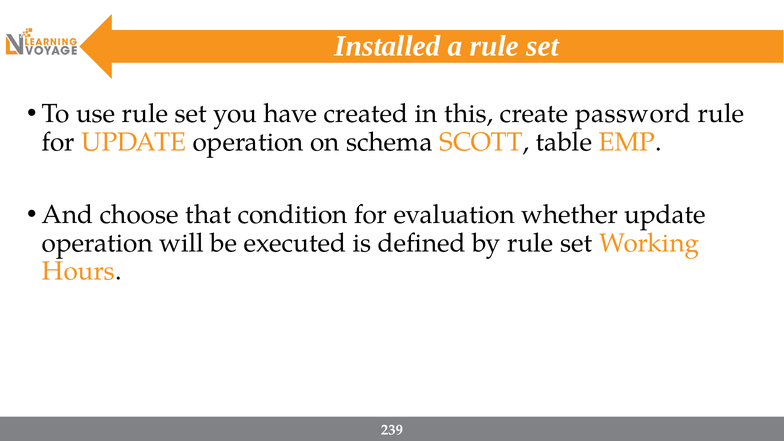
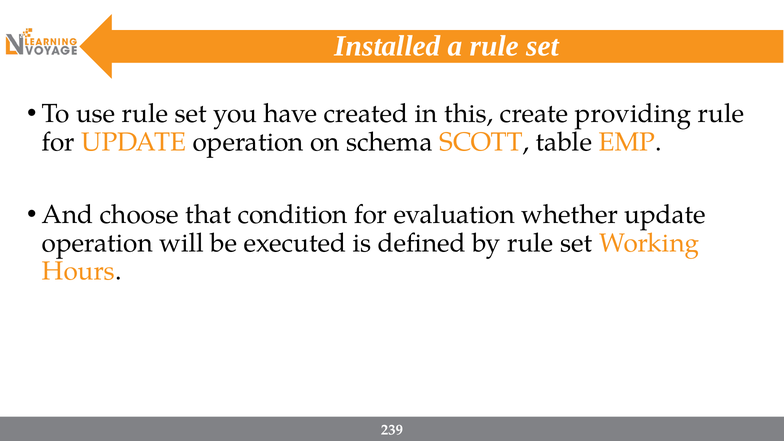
password: password -> providing (633, 114)
